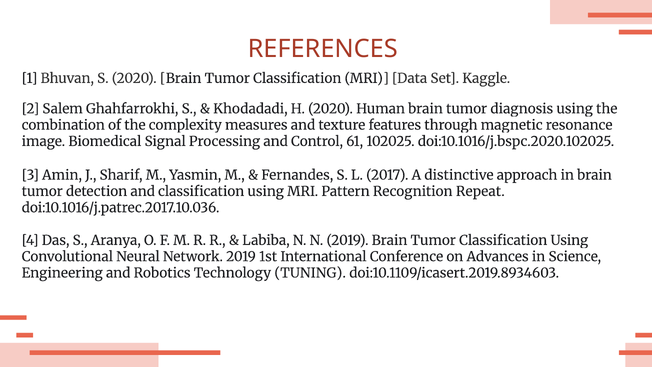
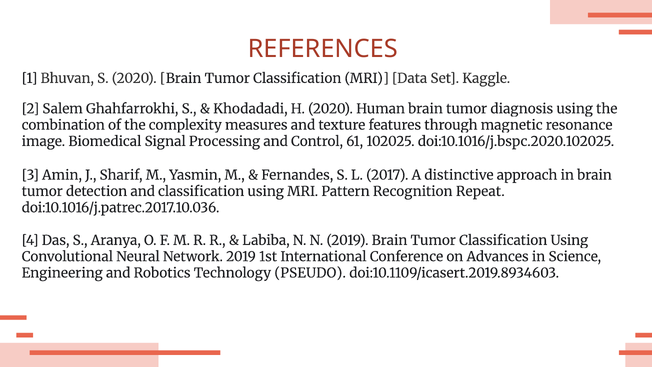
TUNING: TUNING -> PSEUDO (310, 273)
